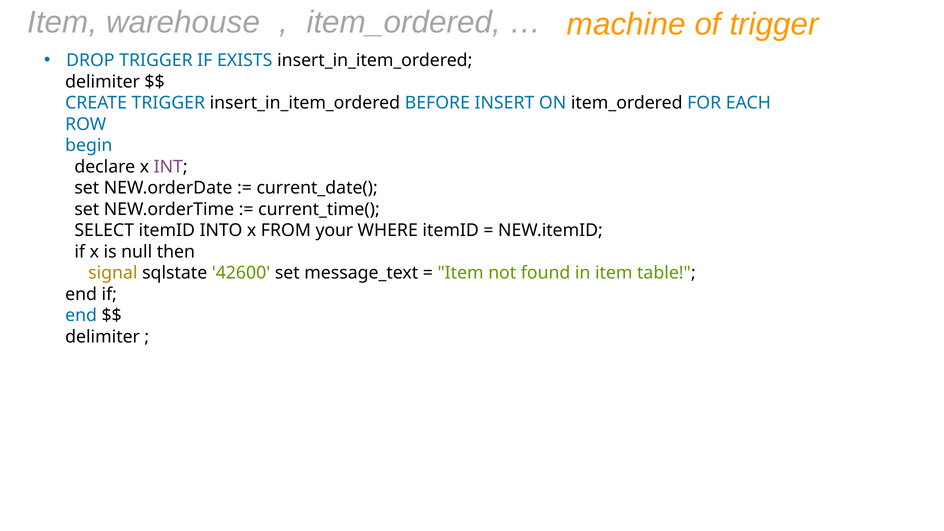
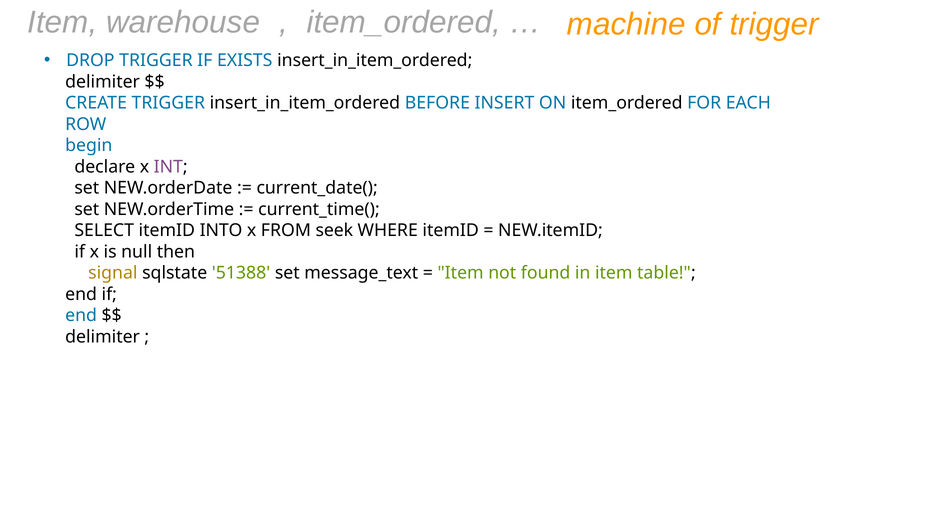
your: your -> seek (334, 231)
42600: 42600 -> 51388 (241, 273)
